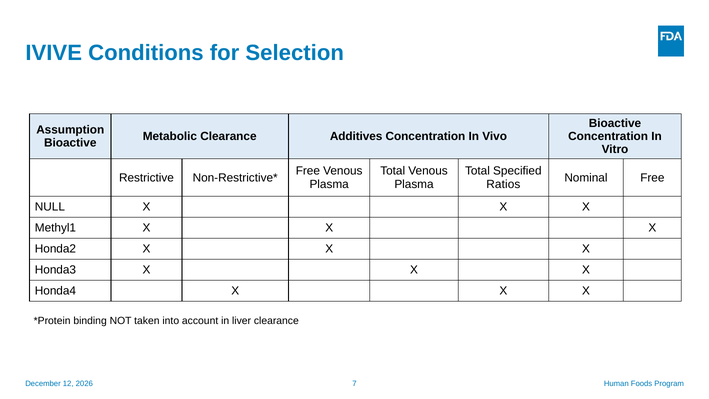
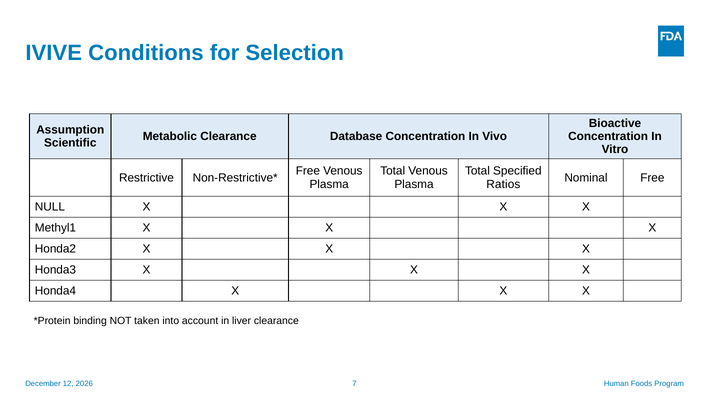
Additives: Additives -> Database (356, 136)
Bioactive: Bioactive -> Scientific (70, 143)
